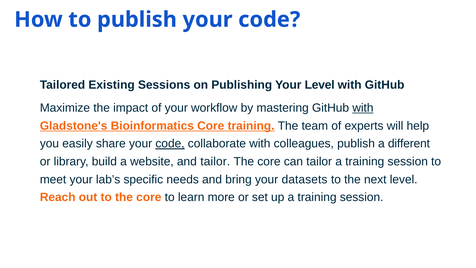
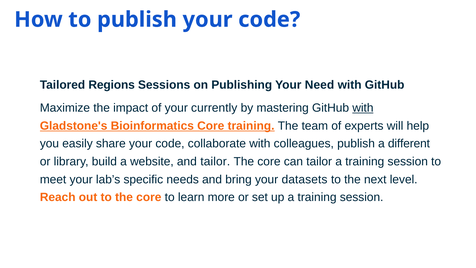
Existing: Existing -> Regions (112, 85)
Your Level: Level -> Need (320, 85)
workflow: workflow -> currently (214, 108)
code underline: present -> none (170, 144)
